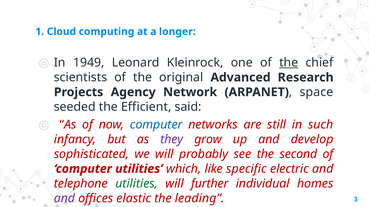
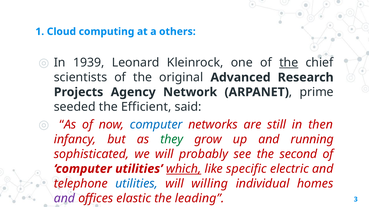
longer: longer -> others (177, 32)
1949: 1949 -> 1939 (89, 63)
space: space -> prime (317, 92)
such: such -> then (321, 125)
they colour: purple -> green (172, 140)
develop: develop -> running (312, 140)
which underline: none -> present (184, 169)
utilities colour: green -> blue (137, 184)
further: further -> willing (210, 184)
